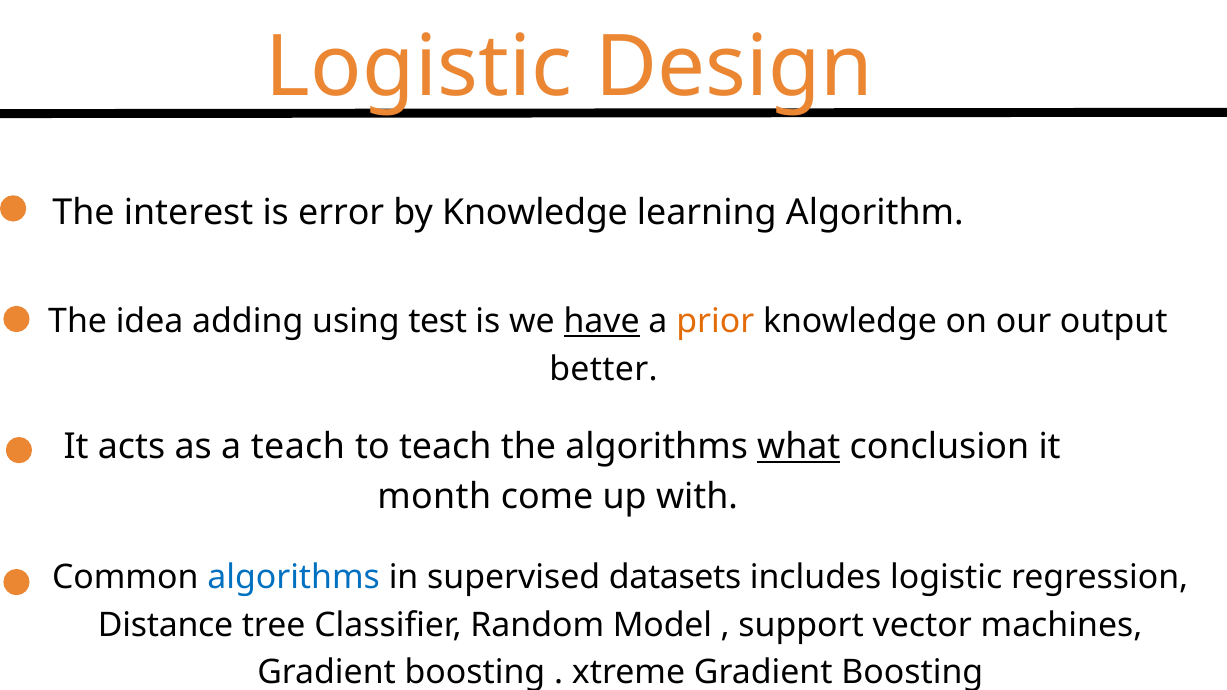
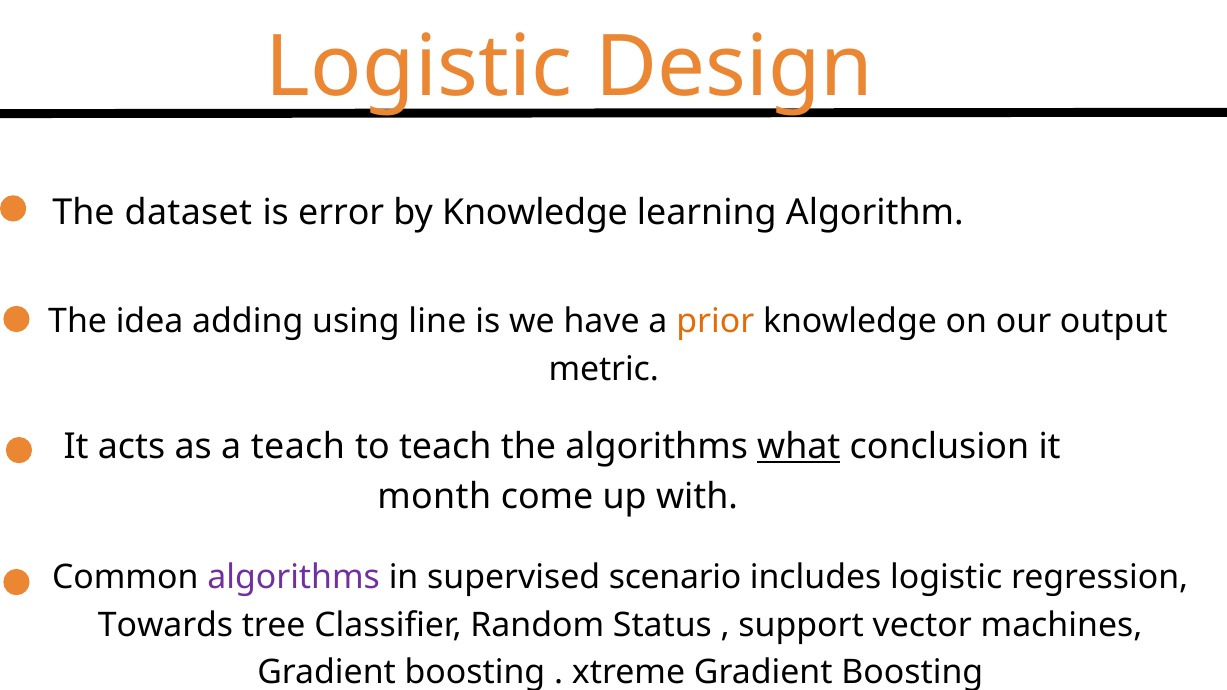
interest: interest -> dataset (188, 213)
test: test -> line (437, 322)
have underline: present -> none (602, 322)
better: better -> metric (604, 369)
algorithms colour: blue -> purple (294, 578)
datasets: datasets -> scenario (675, 578)
Distance: Distance -> Towards (166, 625)
Model: Model -> Status (662, 625)
